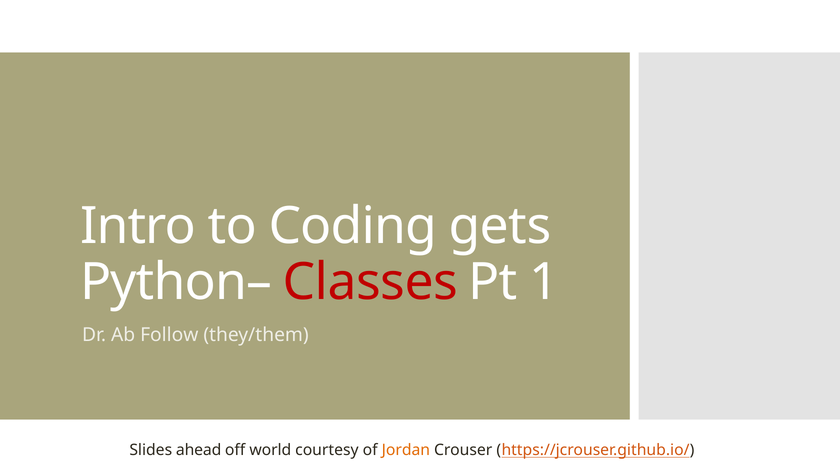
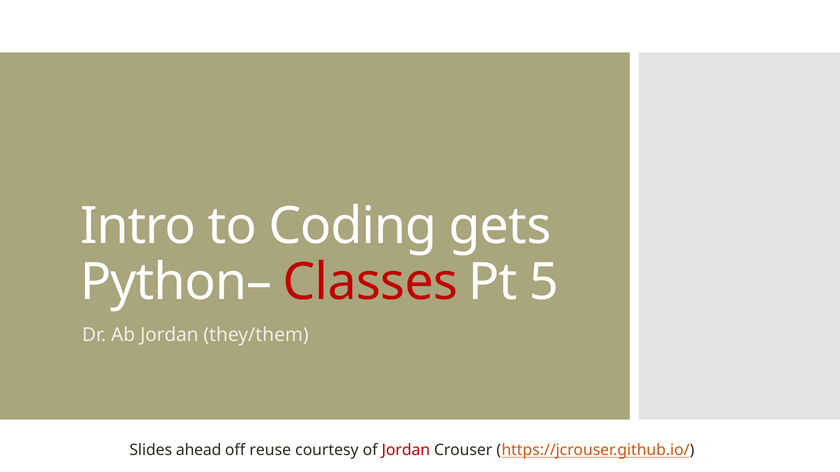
1: 1 -> 5 (544, 282)
Ab Follow: Follow -> Jordan (169, 335)
world: world -> reuse (270, 451)
Jordan colour: orange -> red (406, 451)
